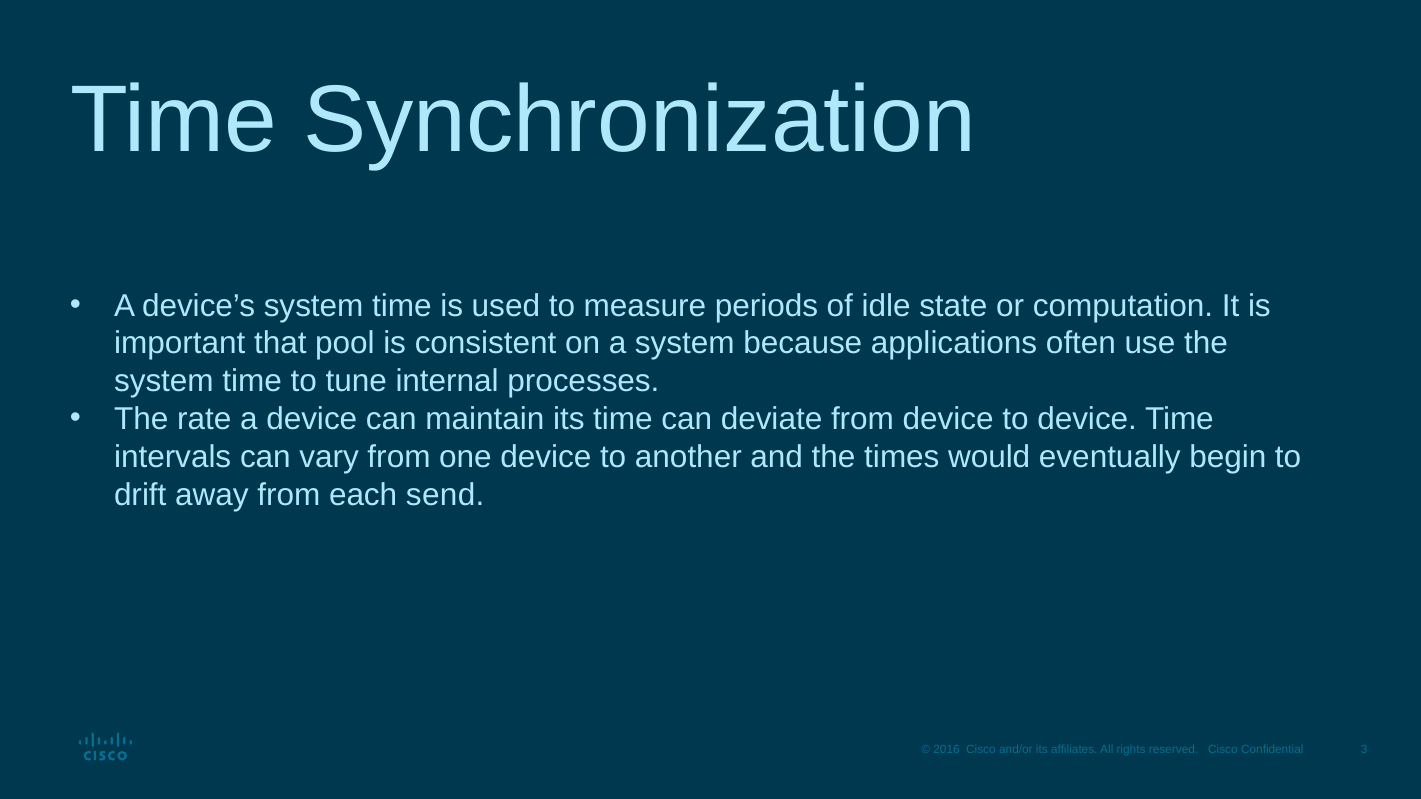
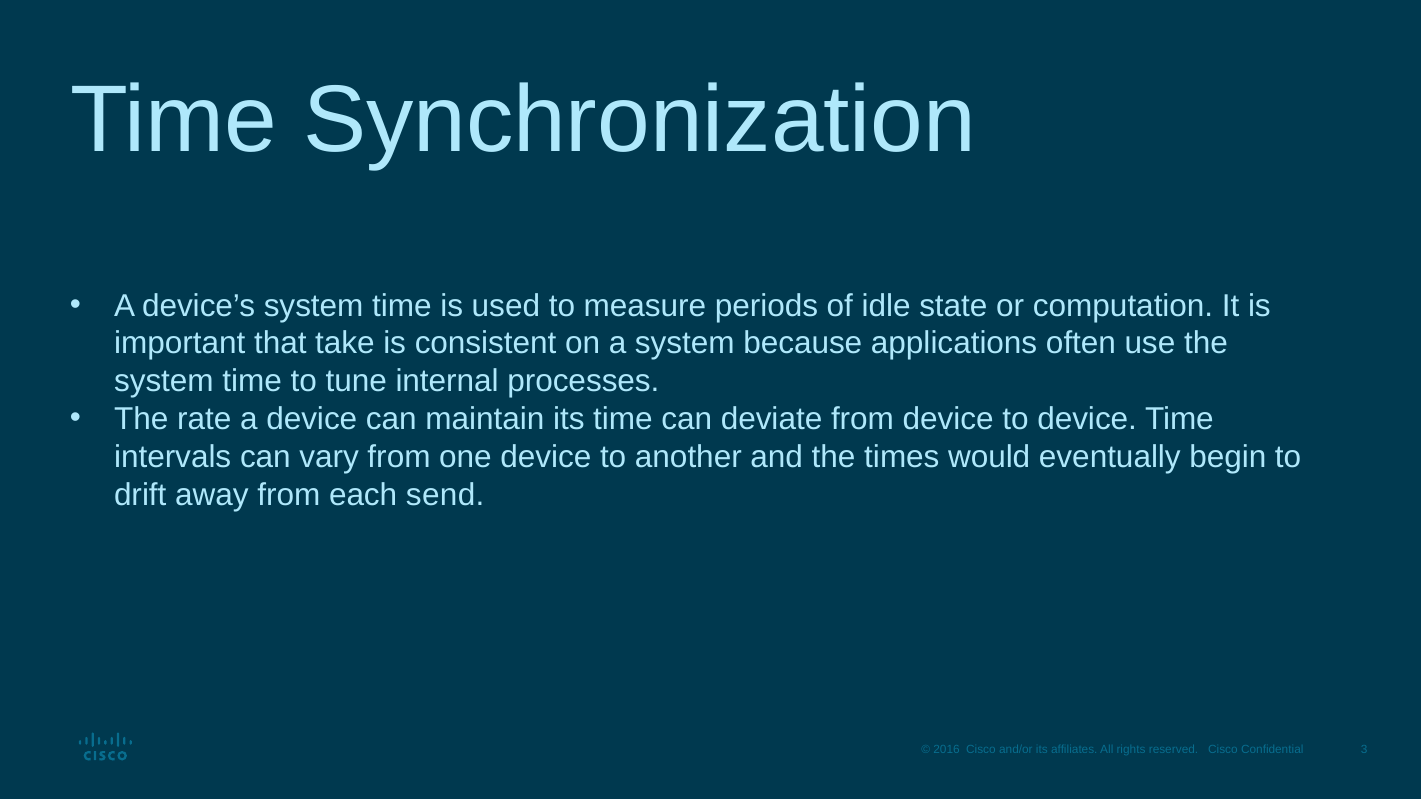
pool: pool -> take (345, 344)
